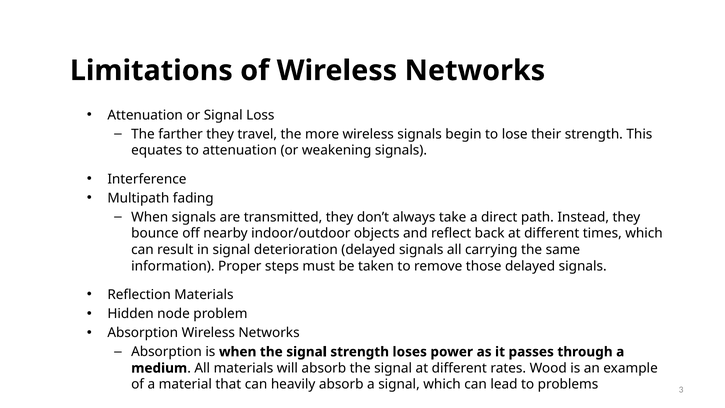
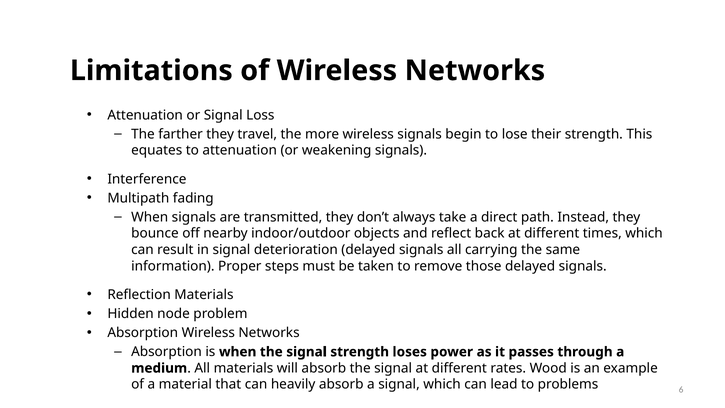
3: 3 -> 6 (681, 389)
